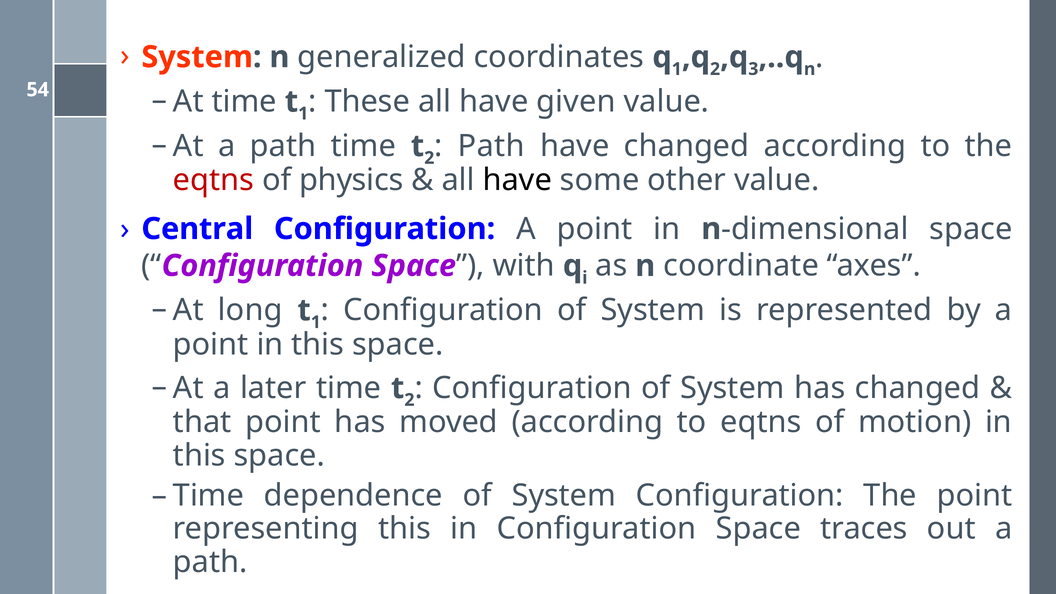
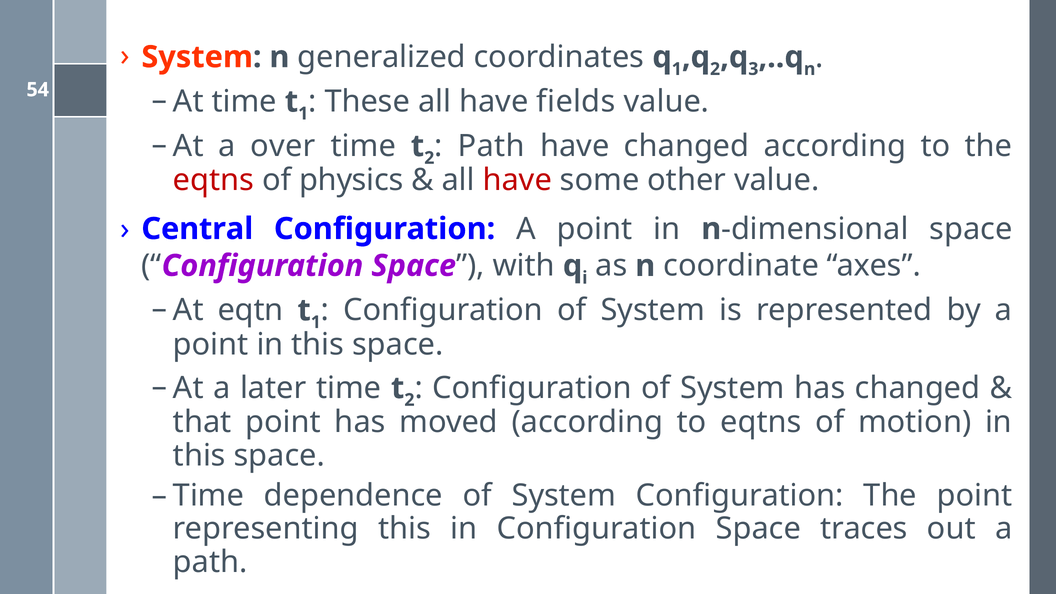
given: given -> fields (576, 102)
At a path: path -> over (283, 146)
have colour: black -> red (517, 180)
long: long -> eqtn (251, 310)
